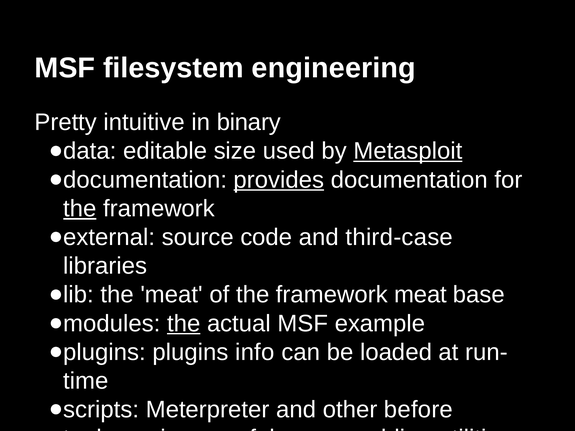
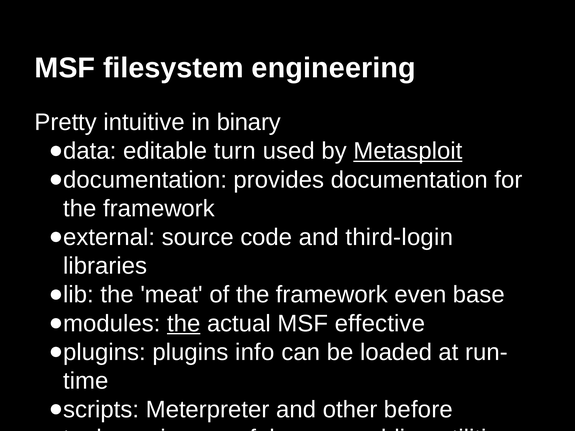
size: size -> turn (235, 151)
provides underline: present -> none (279, 180)
the underline: present -> none (80, 209)
third-case: third-case -> third-login (399, 237)
framework meat: meat -> even (420, 295)
example: example -> effective (380, 324)
